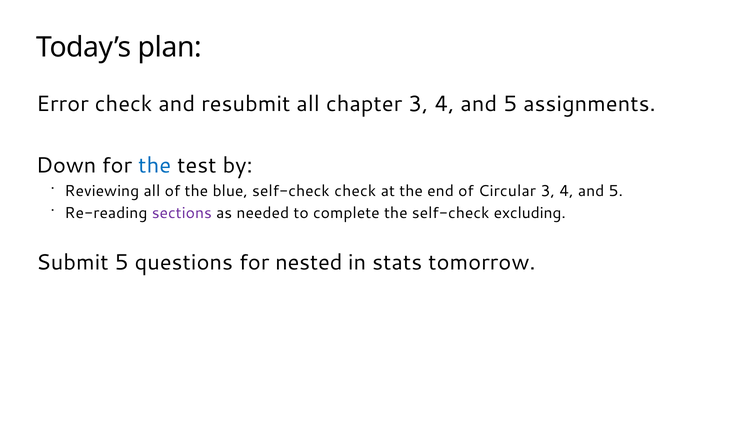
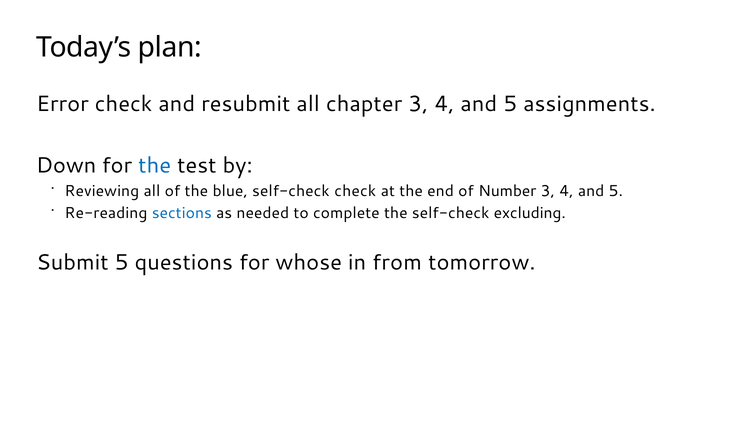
Circular: Circular -> Number (507, 191)
sections colour: purple -> blue (182, 213)
nested: nested -> whose (309, 262)
stats: stats -> from (397, 262)
